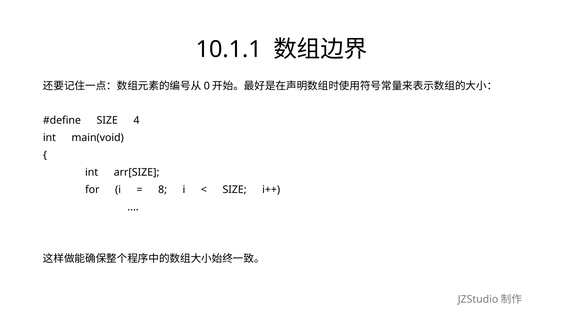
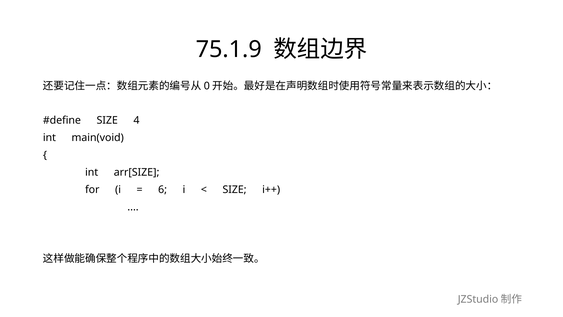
10.1.1: 10.1.1 -> 75.1.9 (229, 49)
8: 8 -> 6 (163, 189)
